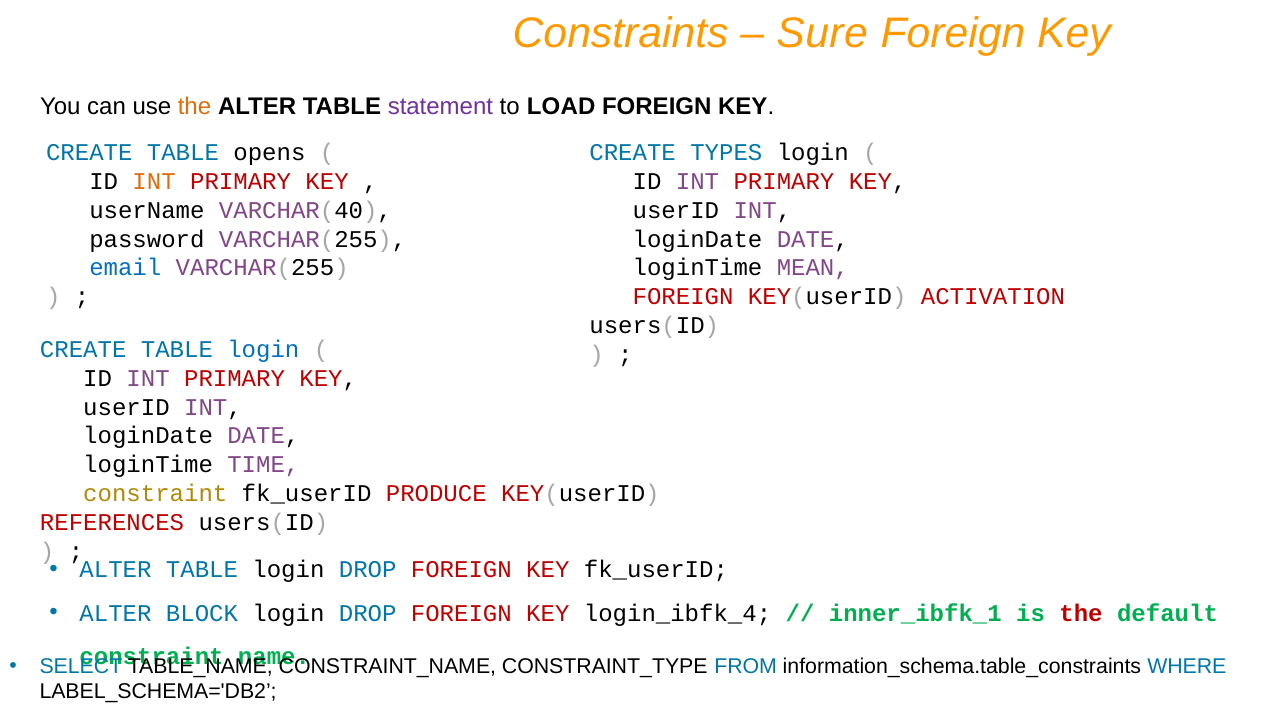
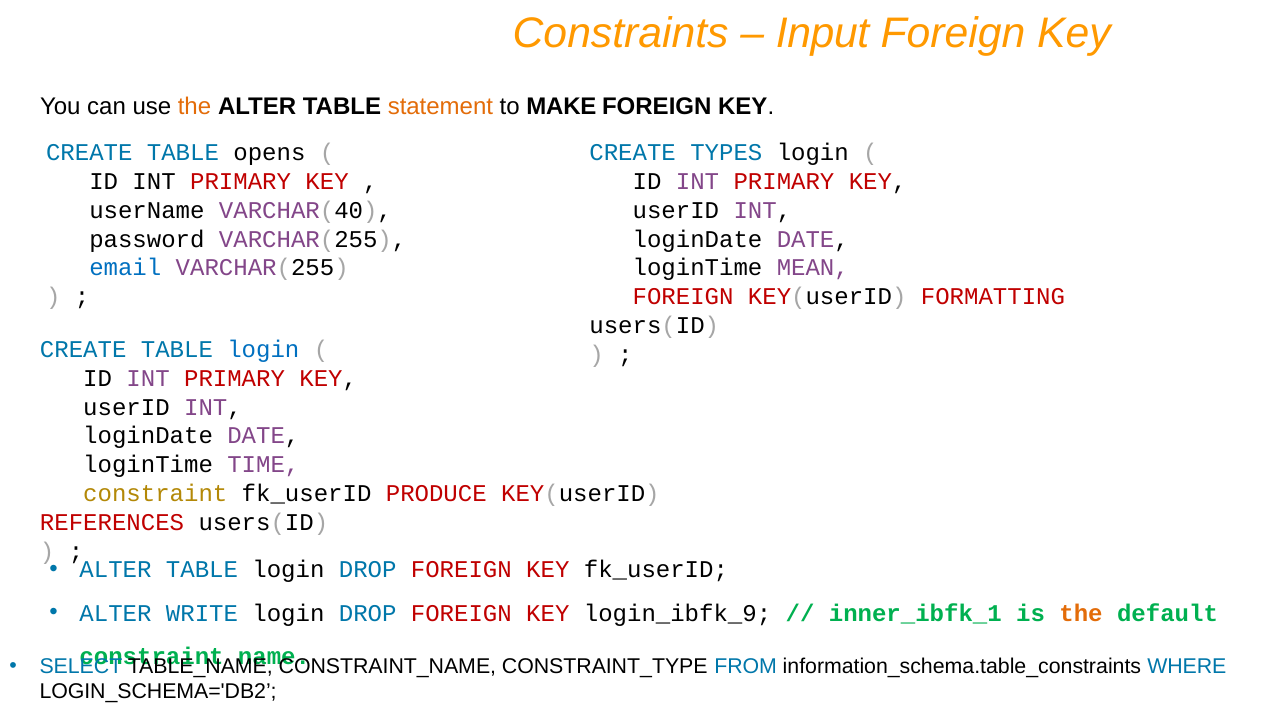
Sure: Sure -> Input (823, 33)
statement colour: purple -> orange (440, 107)
LOAD: LOAD -> MAKE (561, 107)
INT colour: orange -> black (154, 181)
ACTIVATION: ACTIVATION -> FORMATTING (993, 297)
BLOCK: BLOCK -> WRITE (202, 613)
login_ibfk_4: login_ibfk_4 -> login_ibfk_9 (678, 613)
the colour: red -> orange (1081, 613)
LABEL_SCHEMA='DB2: LABEL_SCHEMA='DB2 -> LOGIN_SCHEMA='DB2 (158, 691)
